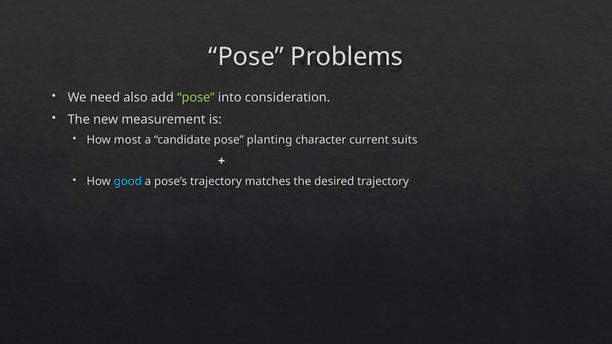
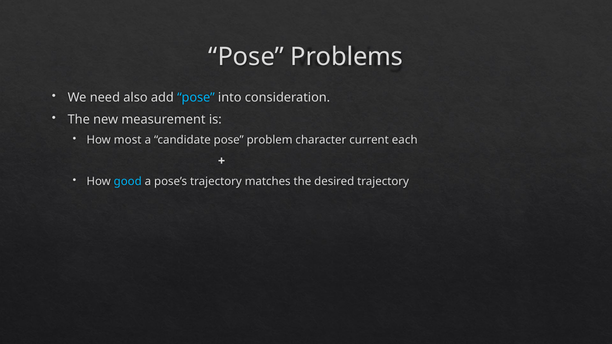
pose colour: light green -> light blue (196, 98)
planting: planting -> problem (270, 140)
suits: suits -> each (405, 140)
